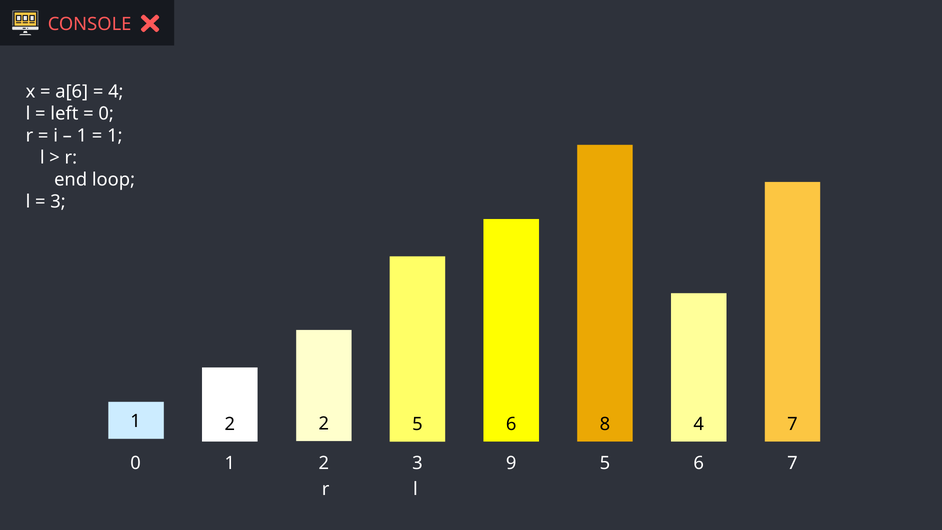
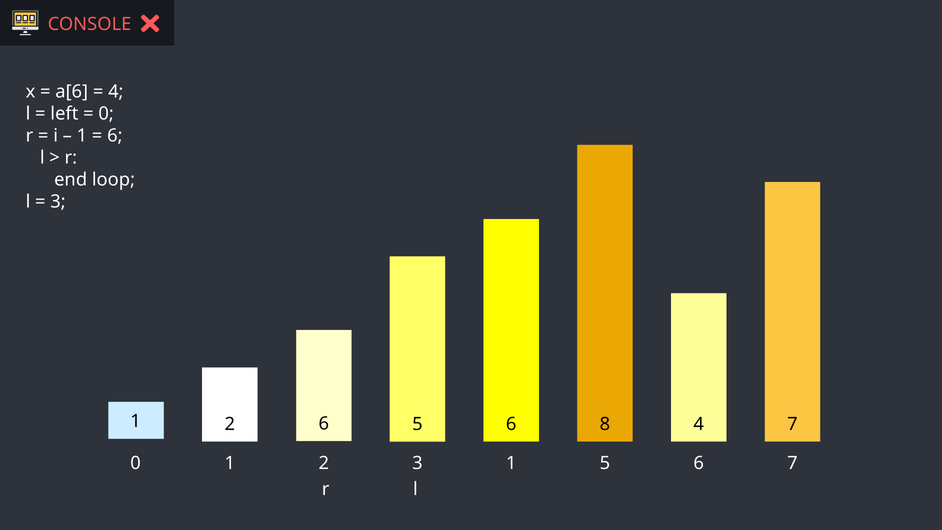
1: 1 -> 6 (115, 136)
2 2: 2 -> 6 (324, 424)
3 9: 9 -> 1 (511, 463)
